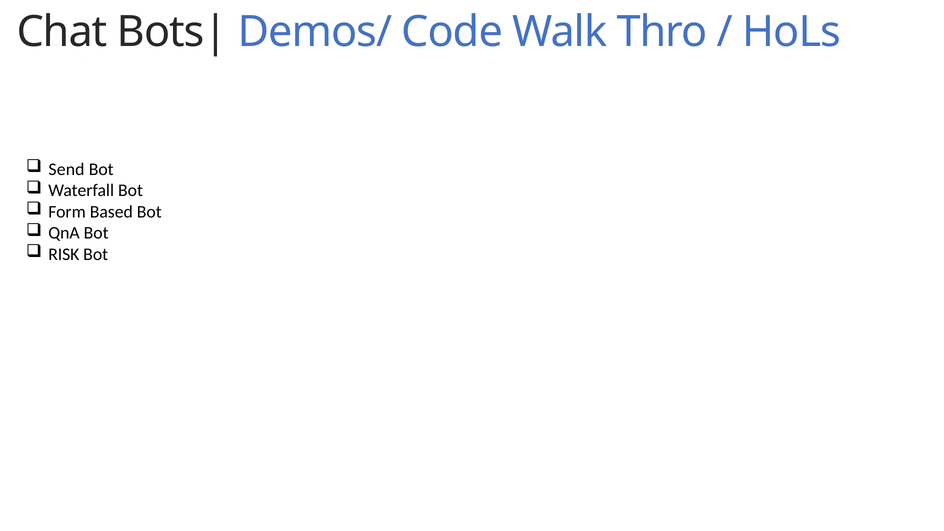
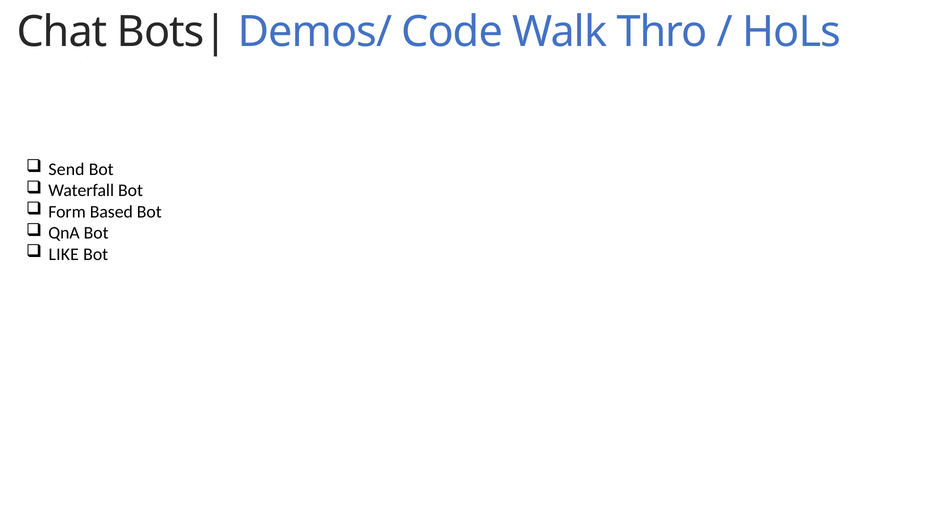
RISK: RISK -> LIKE (64, 254)
